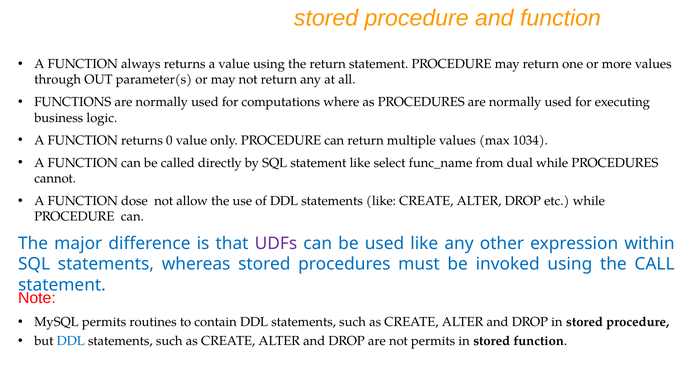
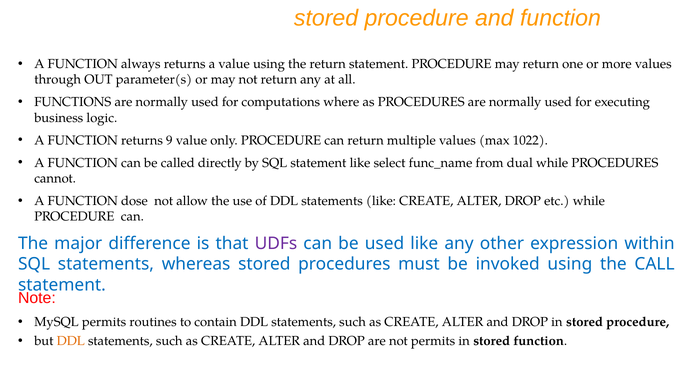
0: 0 -> 9 (169, 140)
1034: 1034 -> 1022 (530, 140)
DDL colour: blue -> orange (71, 341)
